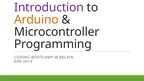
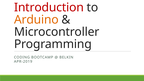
Introduction colour: purple -> red (49, 7)
